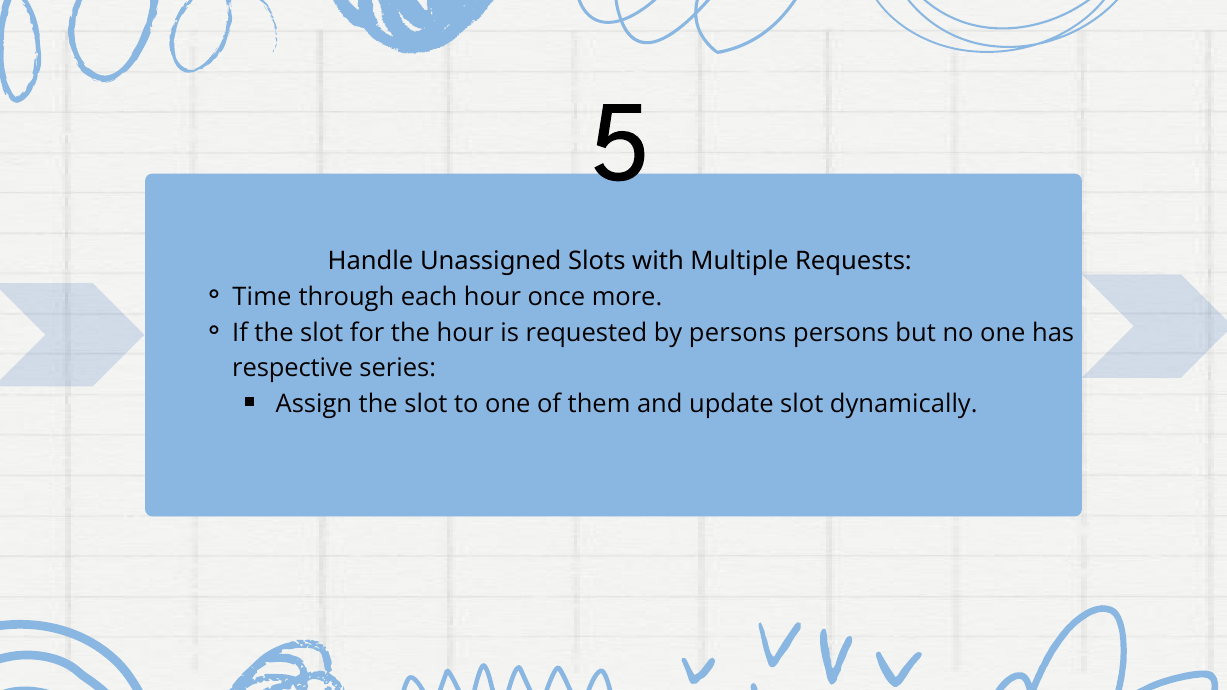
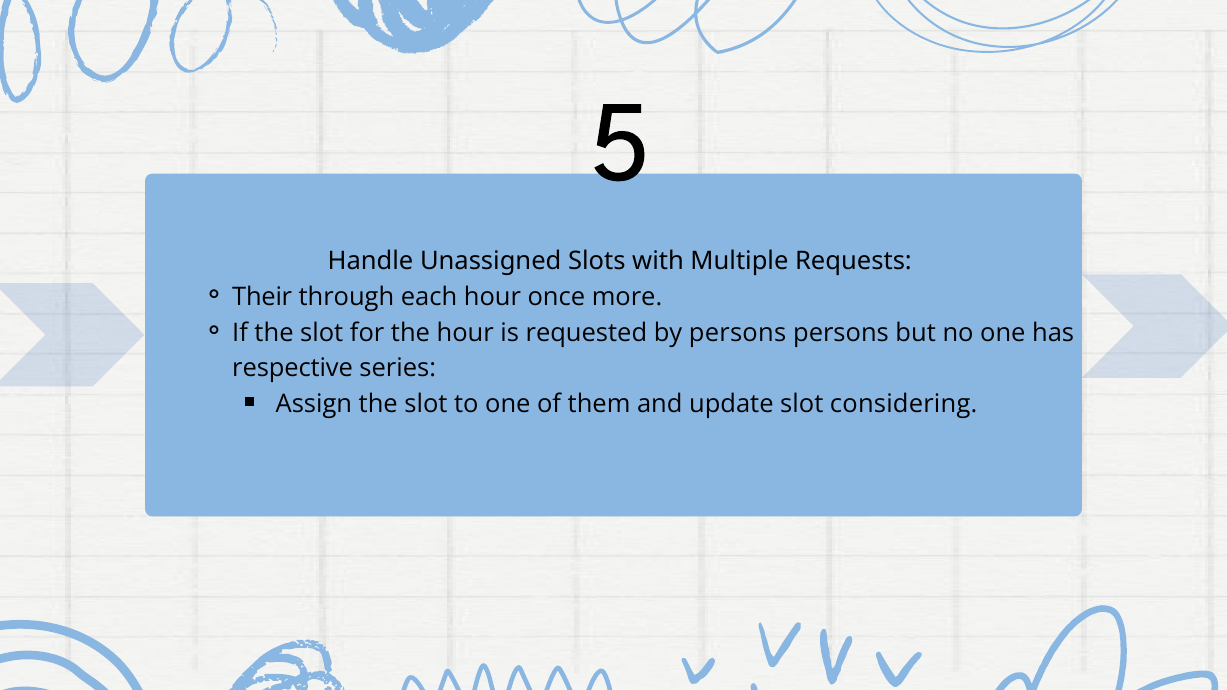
Time: Time -> Their (262, 297)
dynamically: dynamically -> considering (904, 404)
